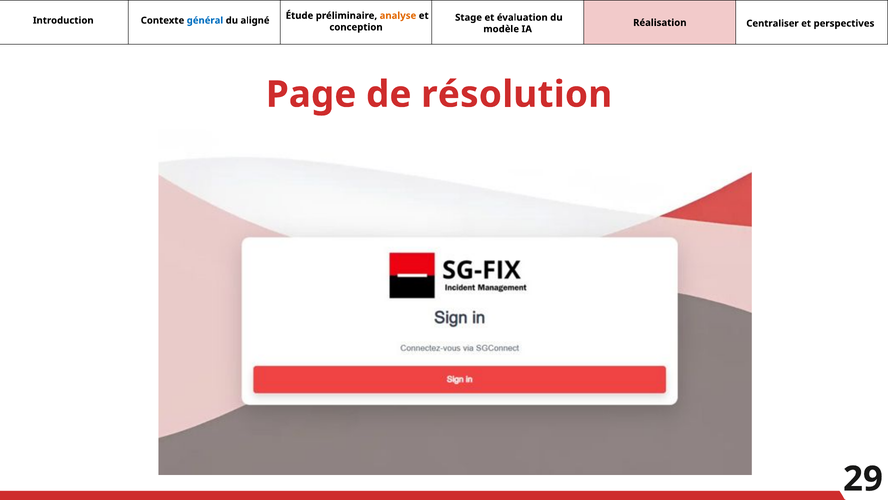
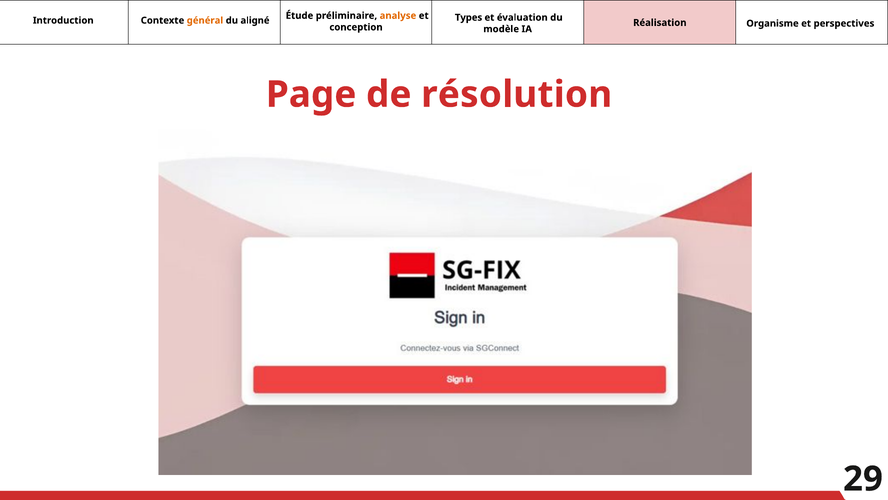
Stage: Stage -> Types (469, 18)
général colour: blue -> orange (205, 20)
Centraliser: Centraliser -> Organisme (772, 23)
